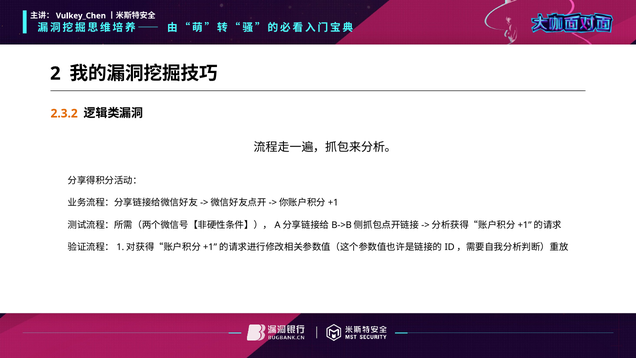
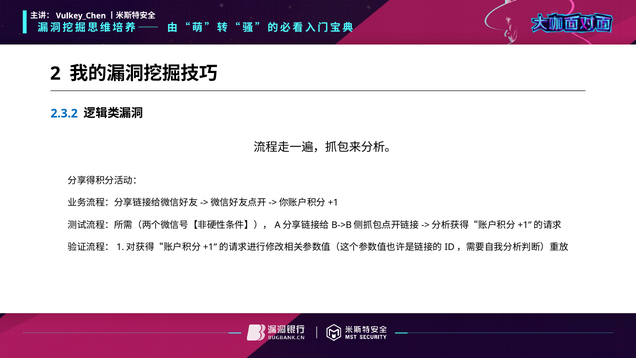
2.3.2 colour: orange -> blue (64, 113)
